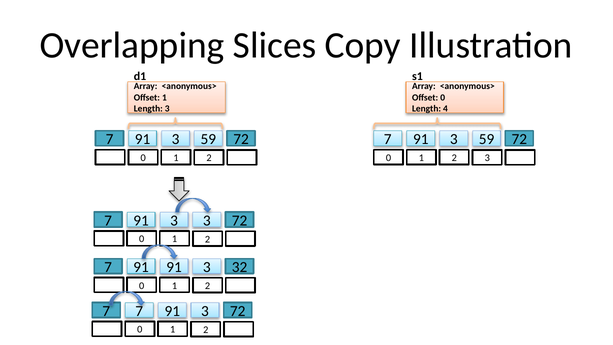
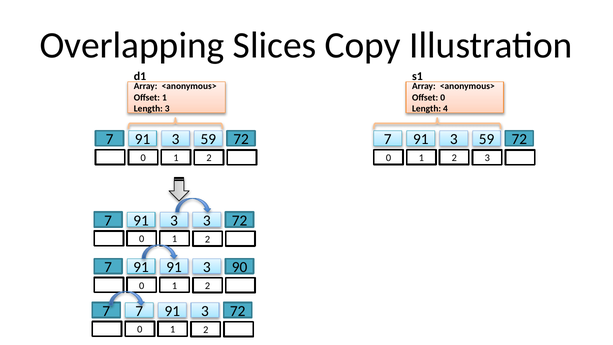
32: 32 -> 90 (240, 267)
